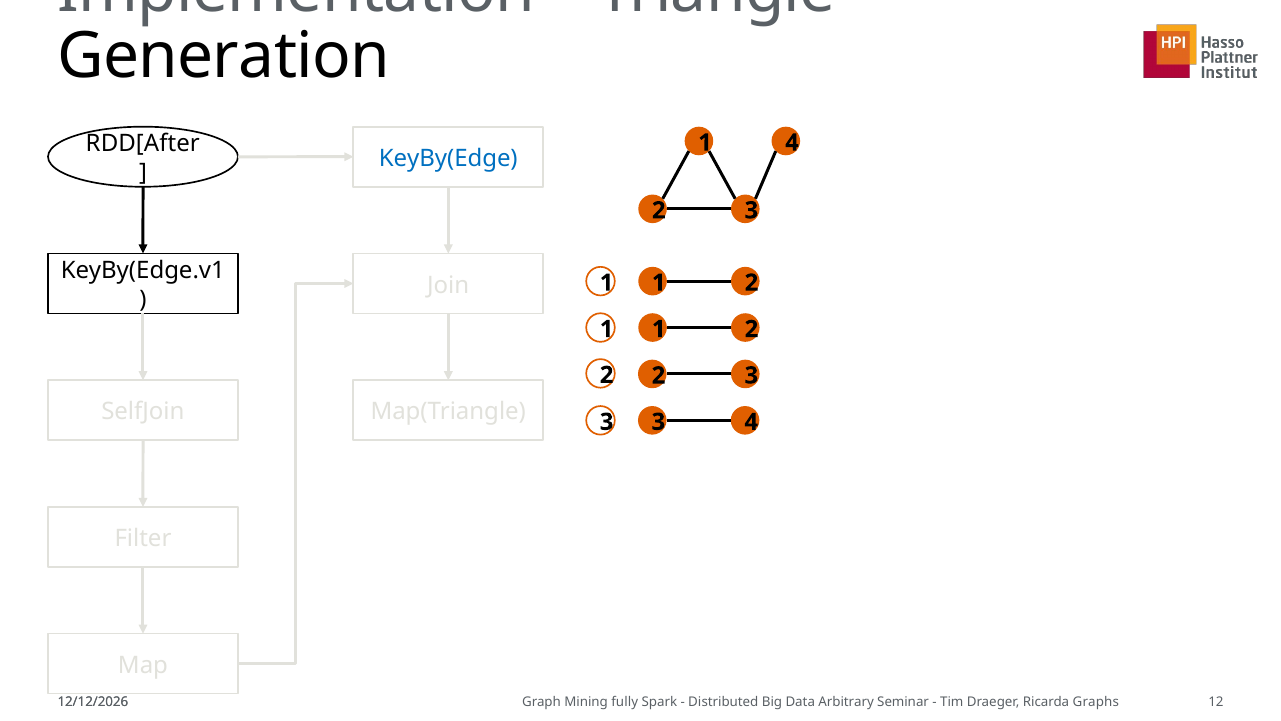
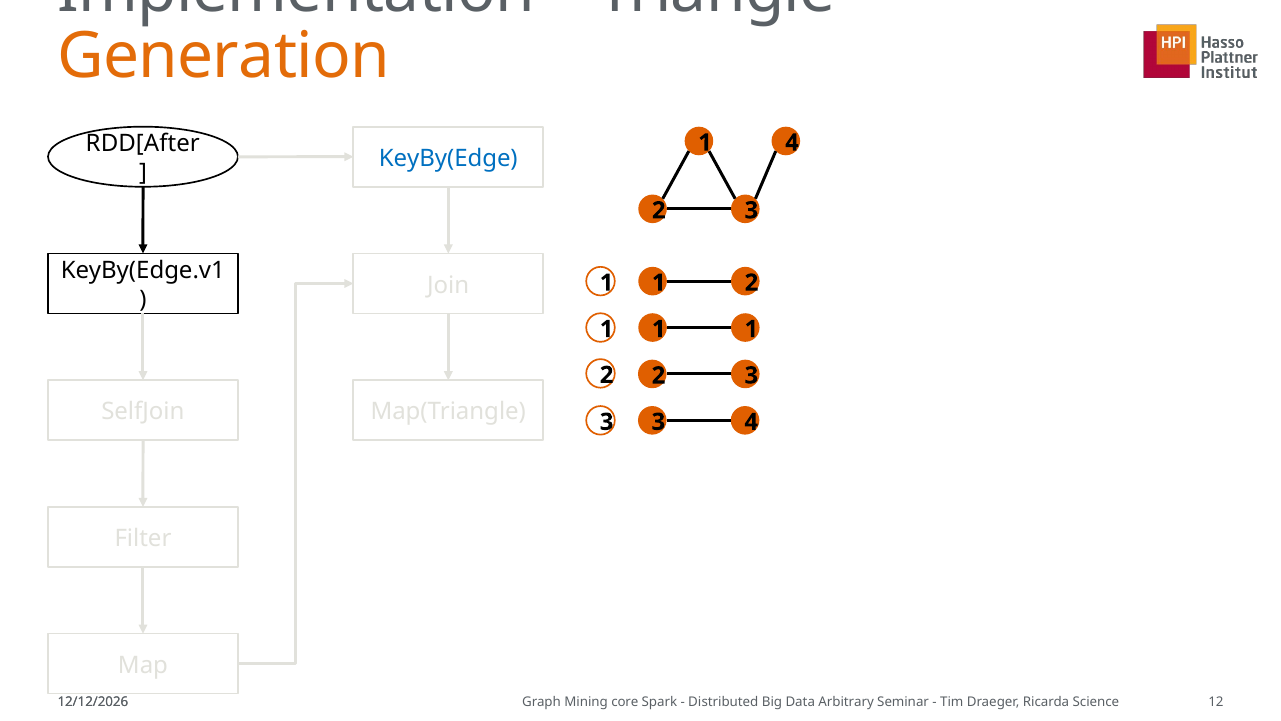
Generation colour: black -> orange (224, 56)
2: 2 -> 1 (751, 329)
fully: fully -> core (625, 702)
Graphs: Graphs -> Science (1096, 702)
